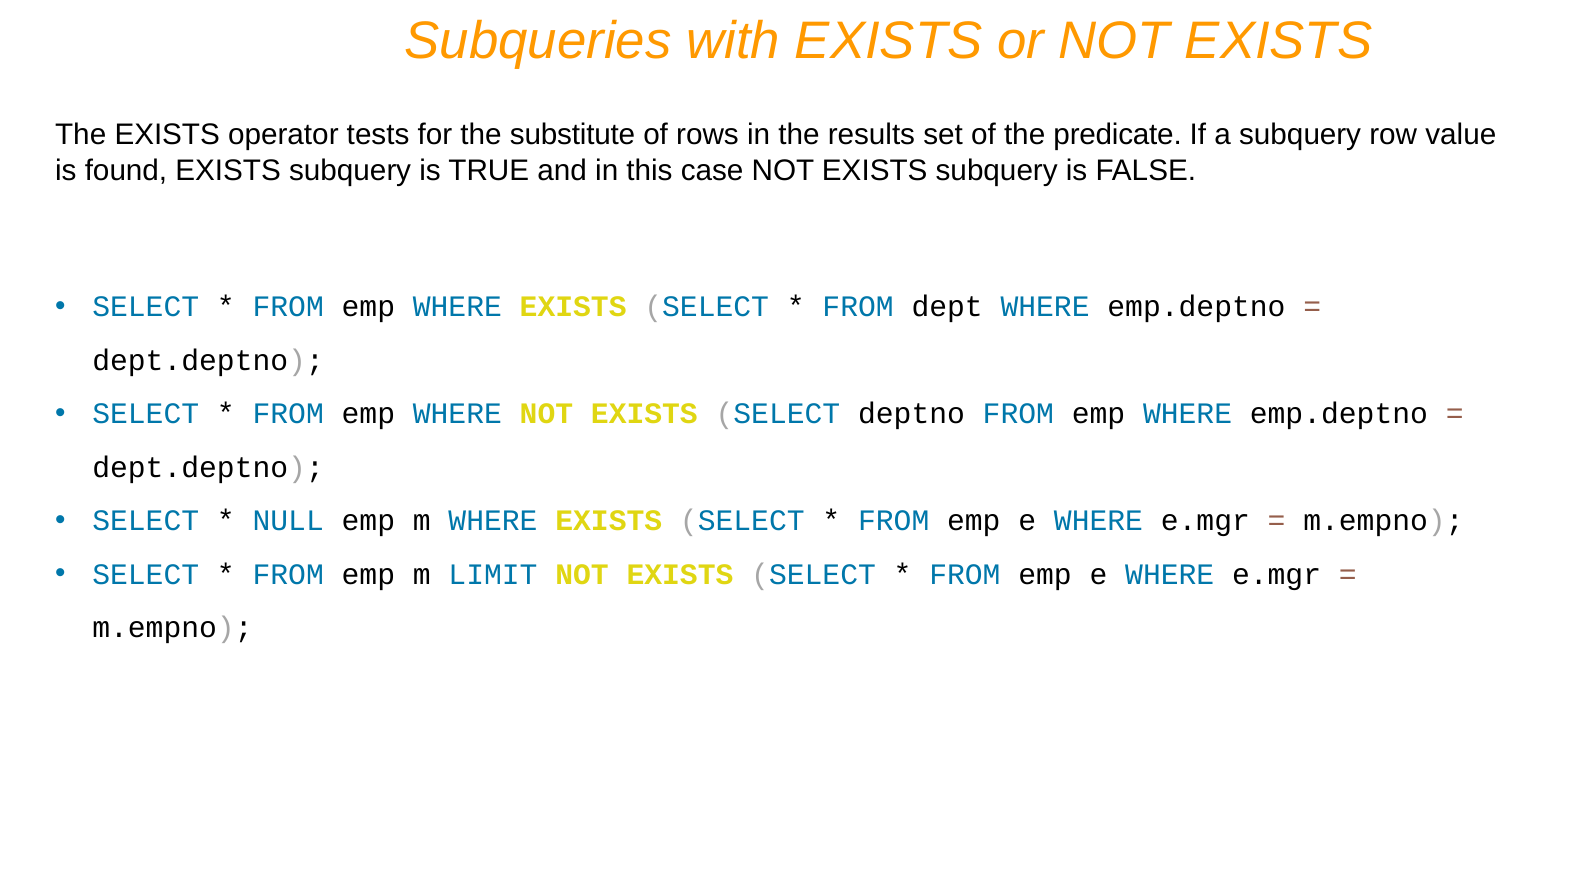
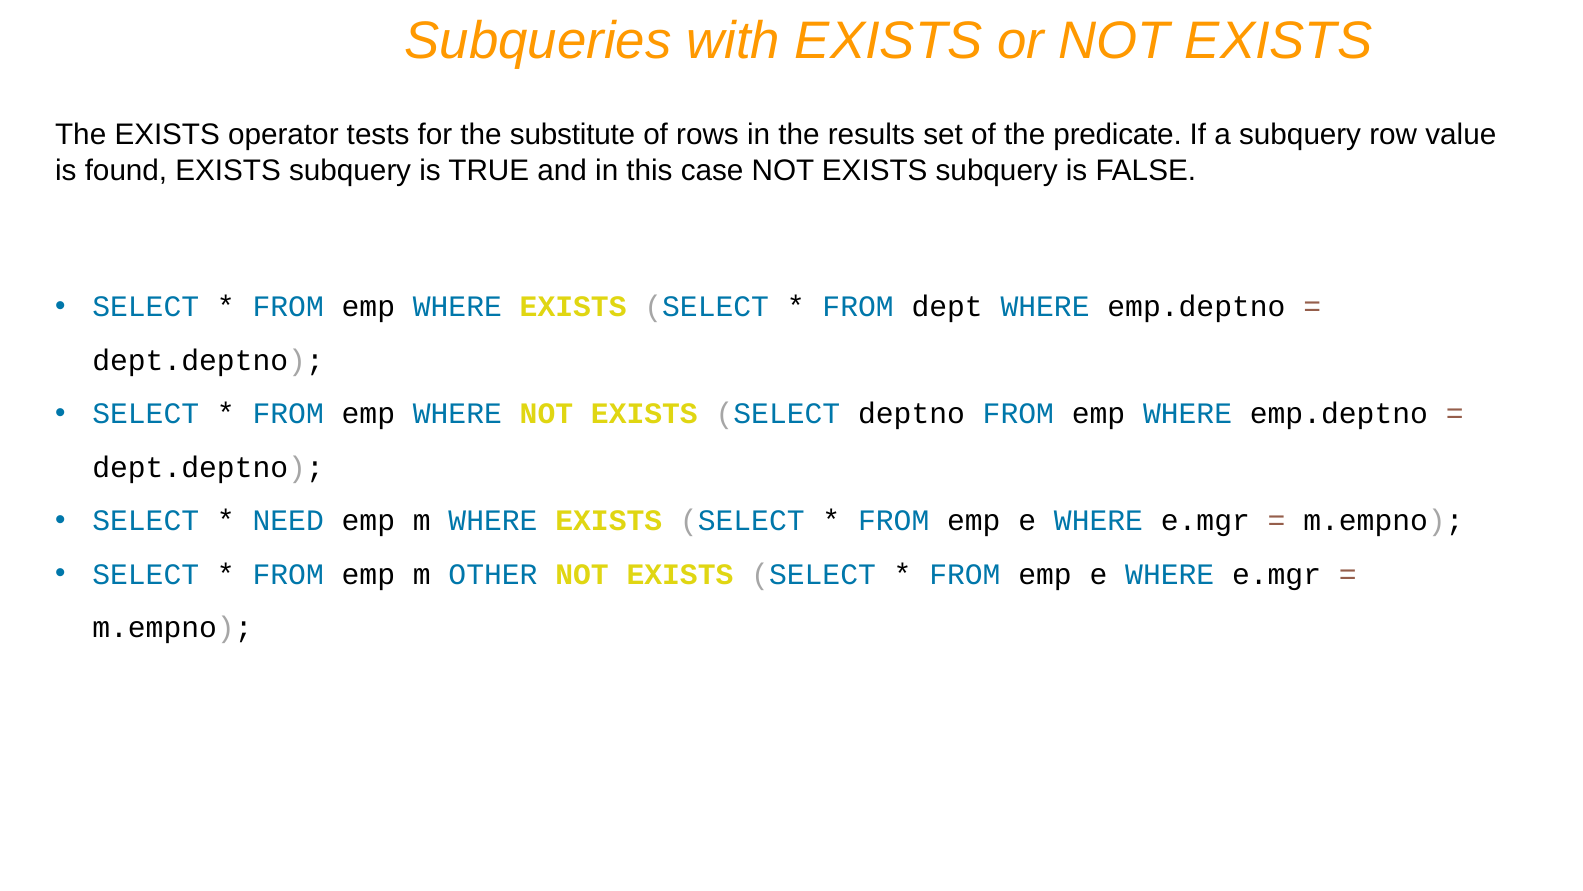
NULL: NULL -> NEED (288, 521)
LIMIT: LIMIT -> OTHER (493, 574)
